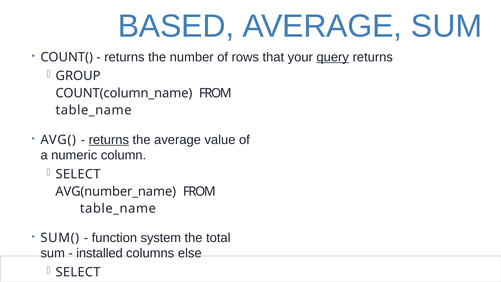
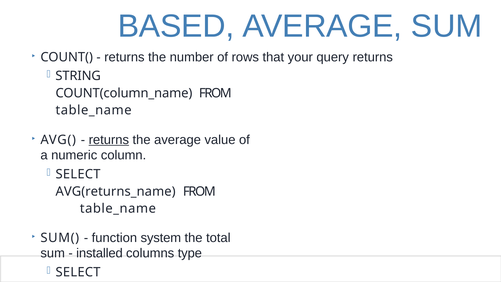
query underline: present -> none (333, 57)
GROUP: GROUP -> STRING (78, 76)
AVG(number_name: AVG(number_name -> AVG(returns_name (116, 191)
else: else -> type (190, 253)
